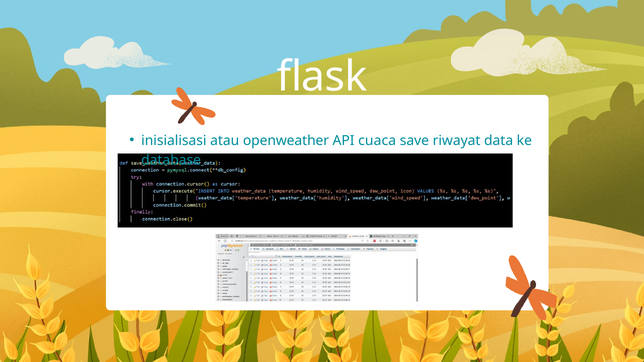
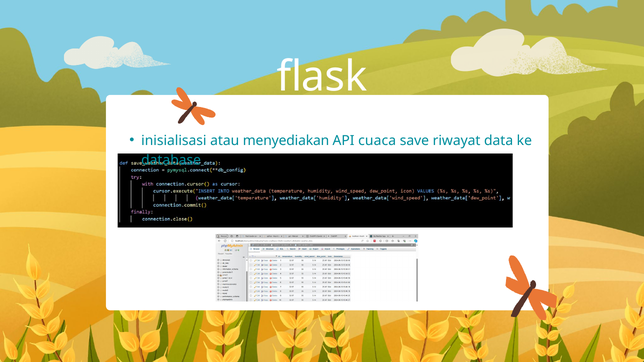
openweather: openweather -> menyediakan (286, 141)
